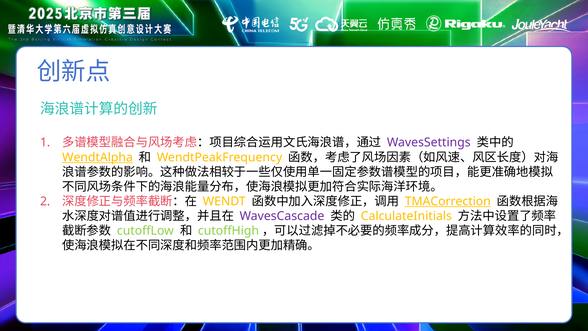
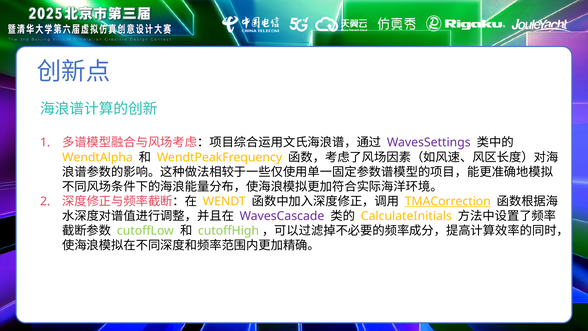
WendtAlpha underline: present -> none (97, 157)
